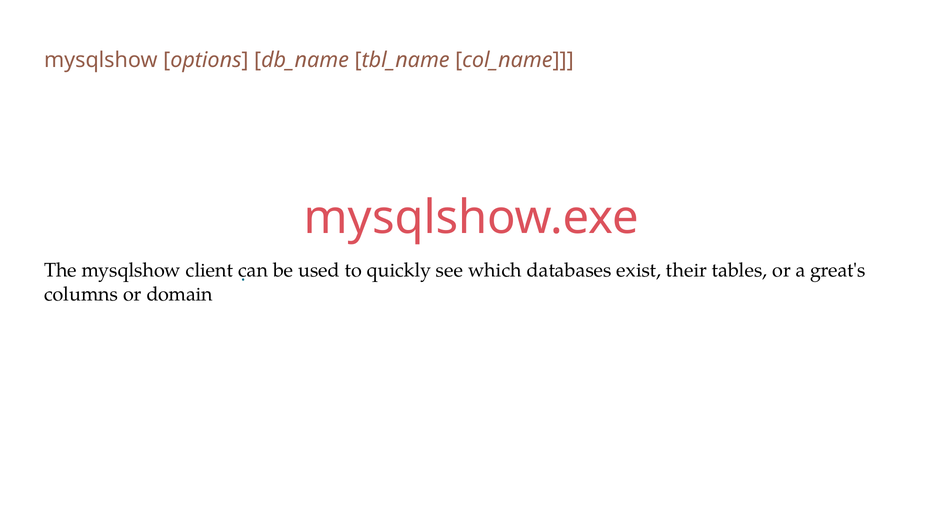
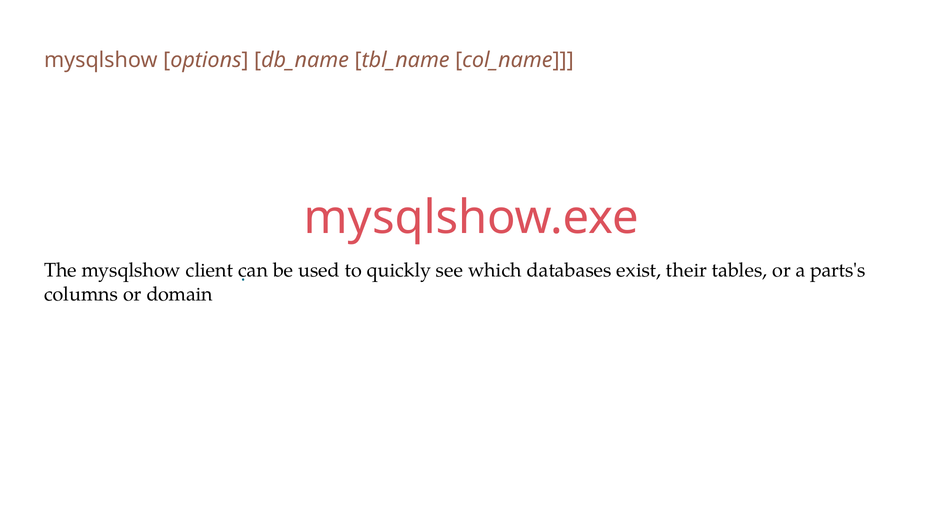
great's: great's -> parts's (838, 271)
